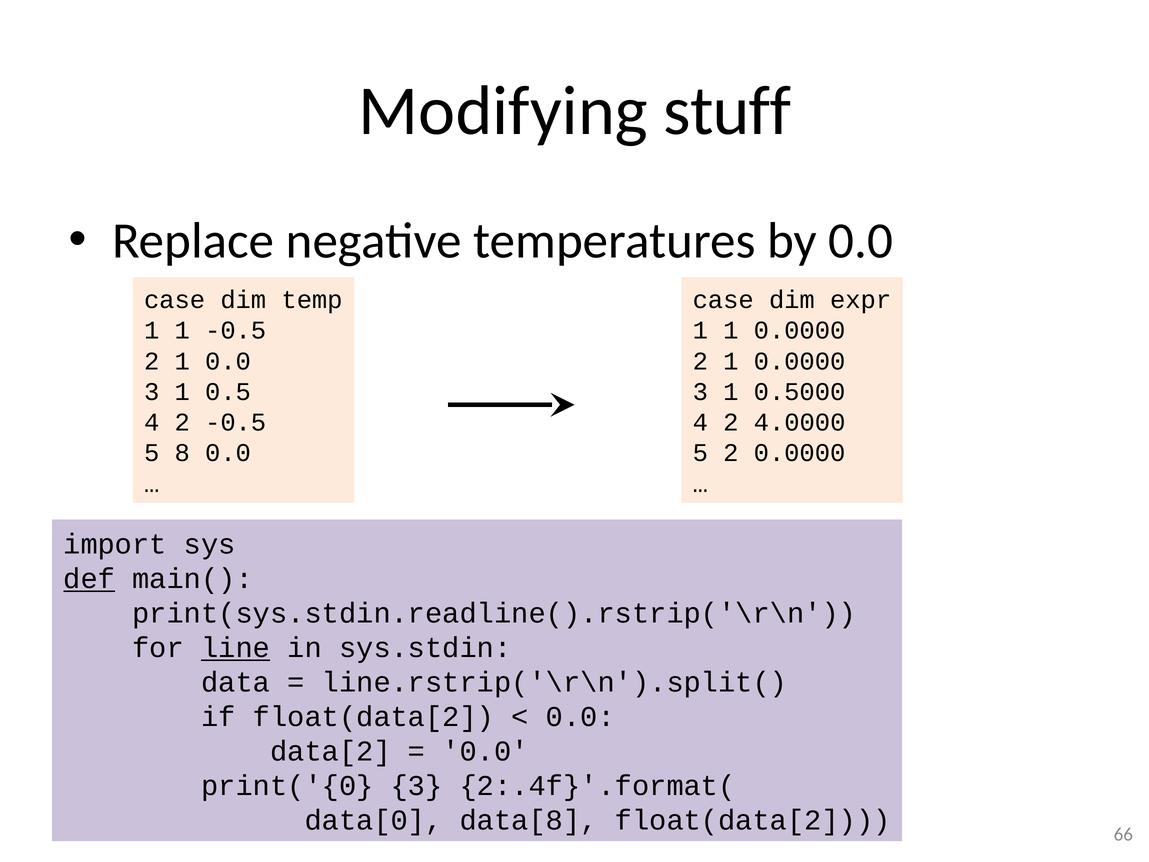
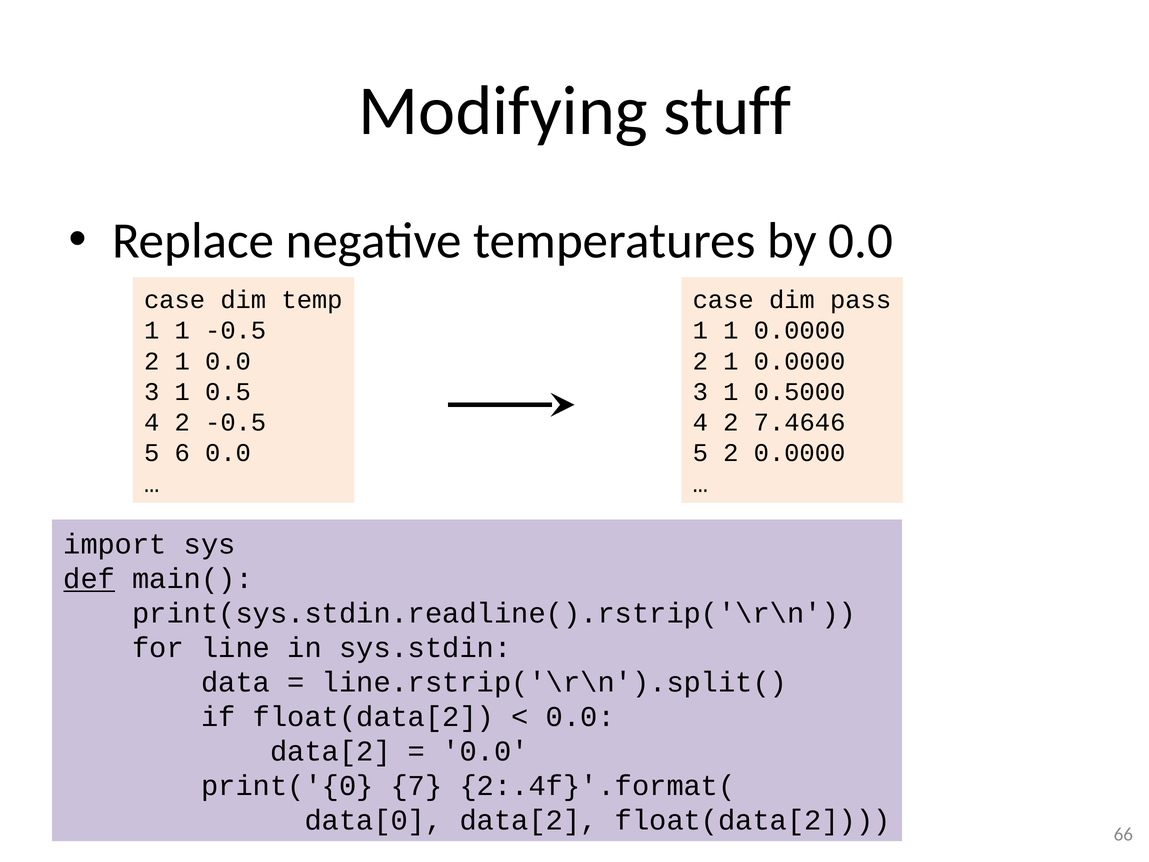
expr: expr -> pass (861, 300)
4.0000: 4.0000 -> 7.4646 (800, 422)
8: 8 -> 6 (182, 453)
line underline: present -> none (236, 648)
print('{0 3: 3 -> 7 (417, 786)
data[0 data[8: data[8 -> data[2 (529, 820)
